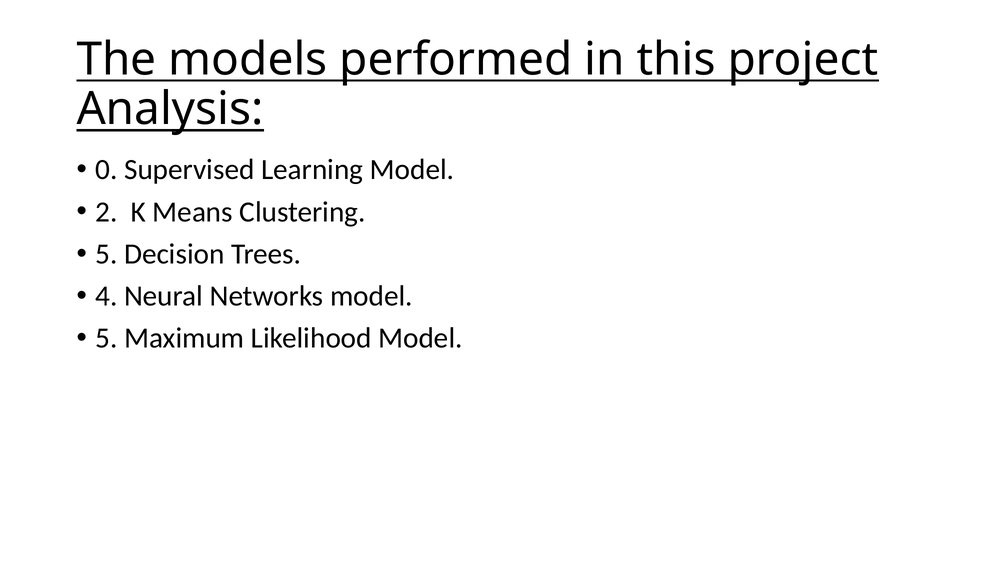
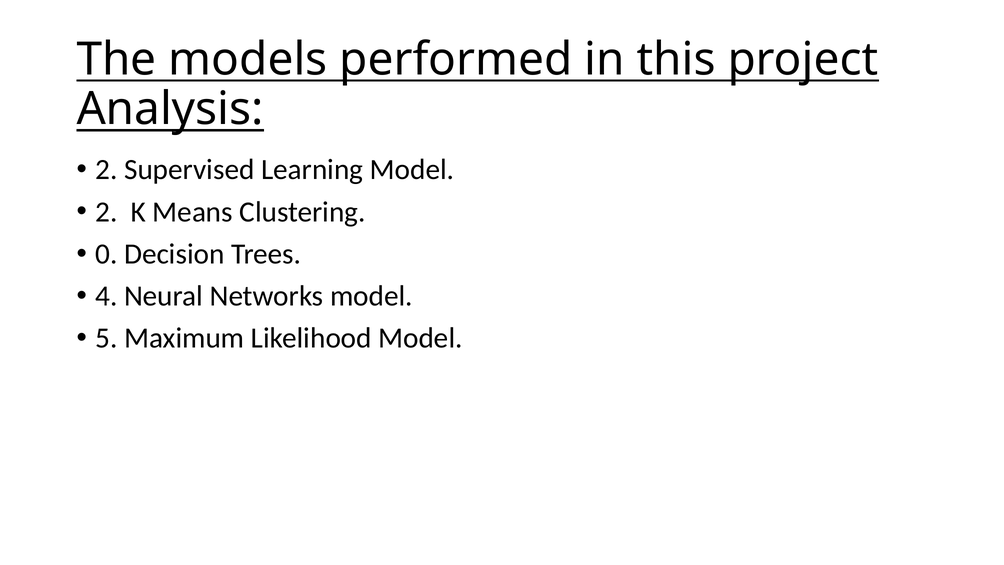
0: 0 -> 2 (106, 170)
5: 5 -> 0 (106, 254)
